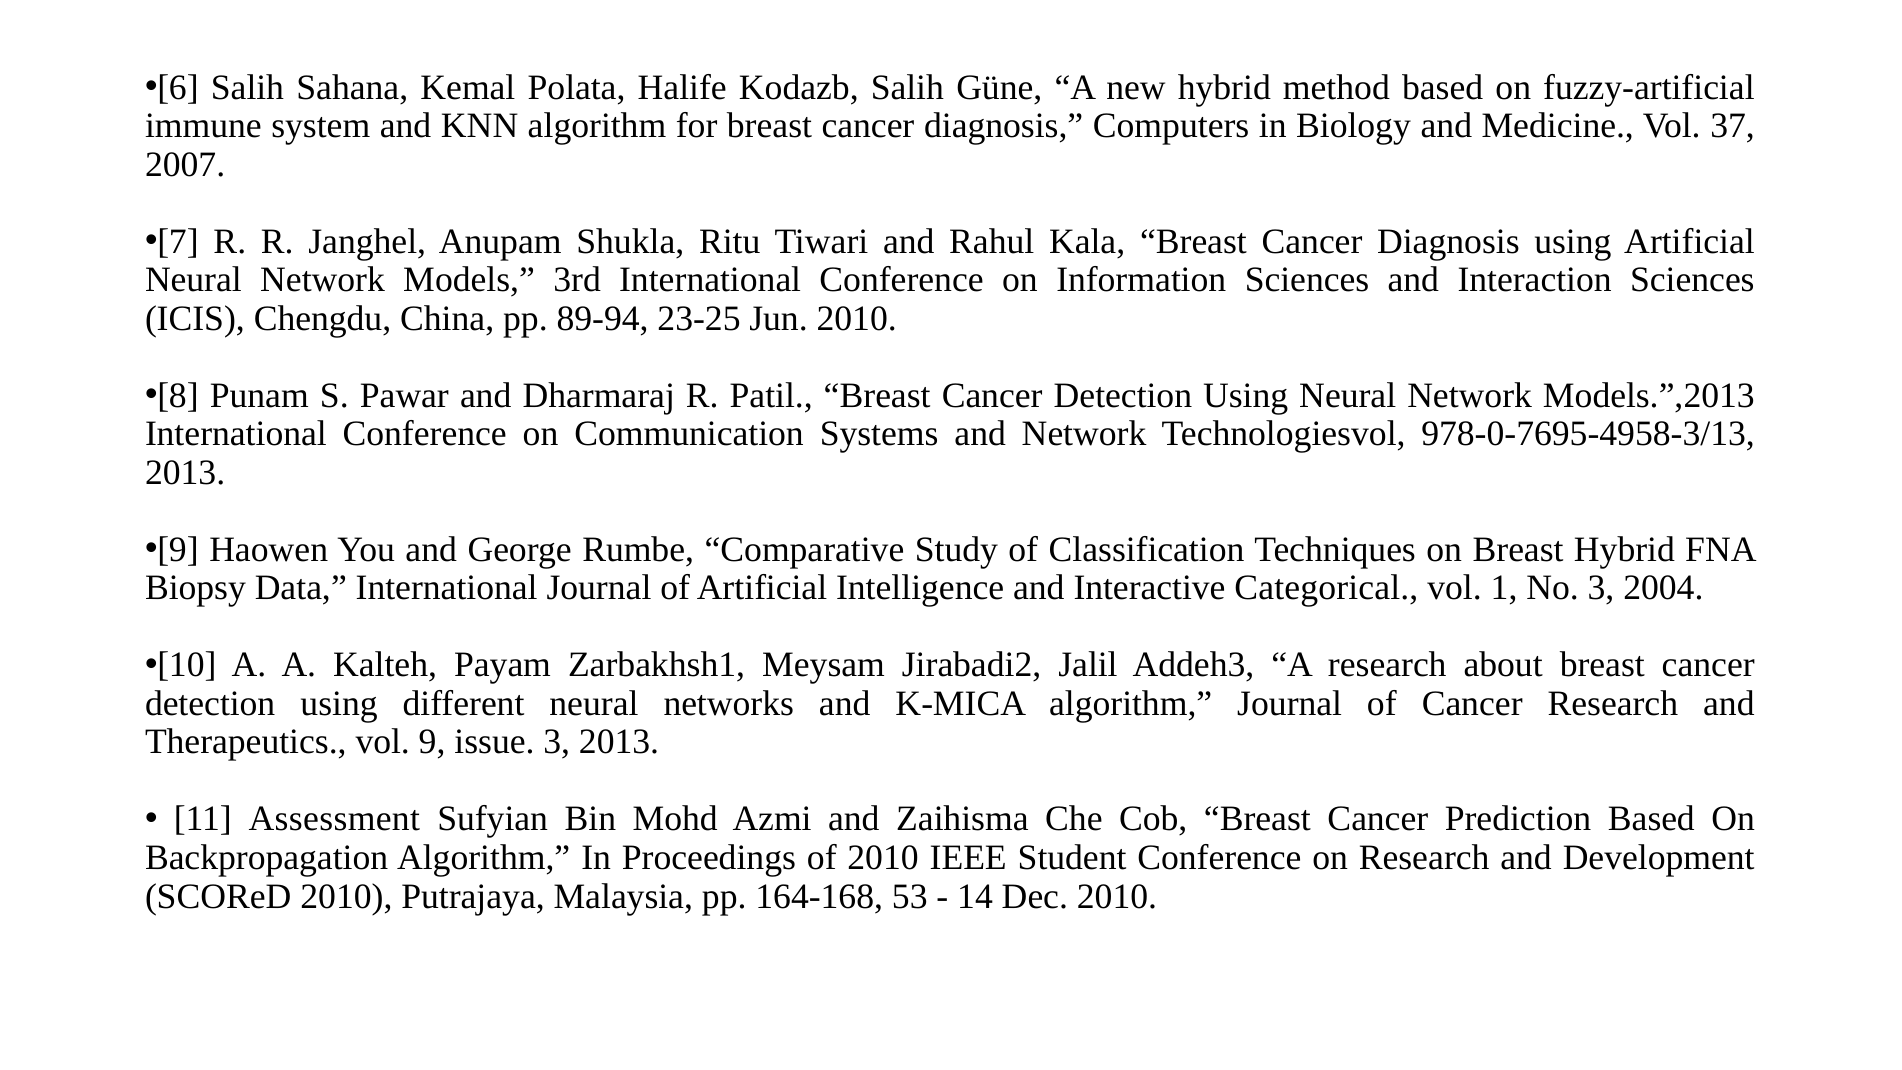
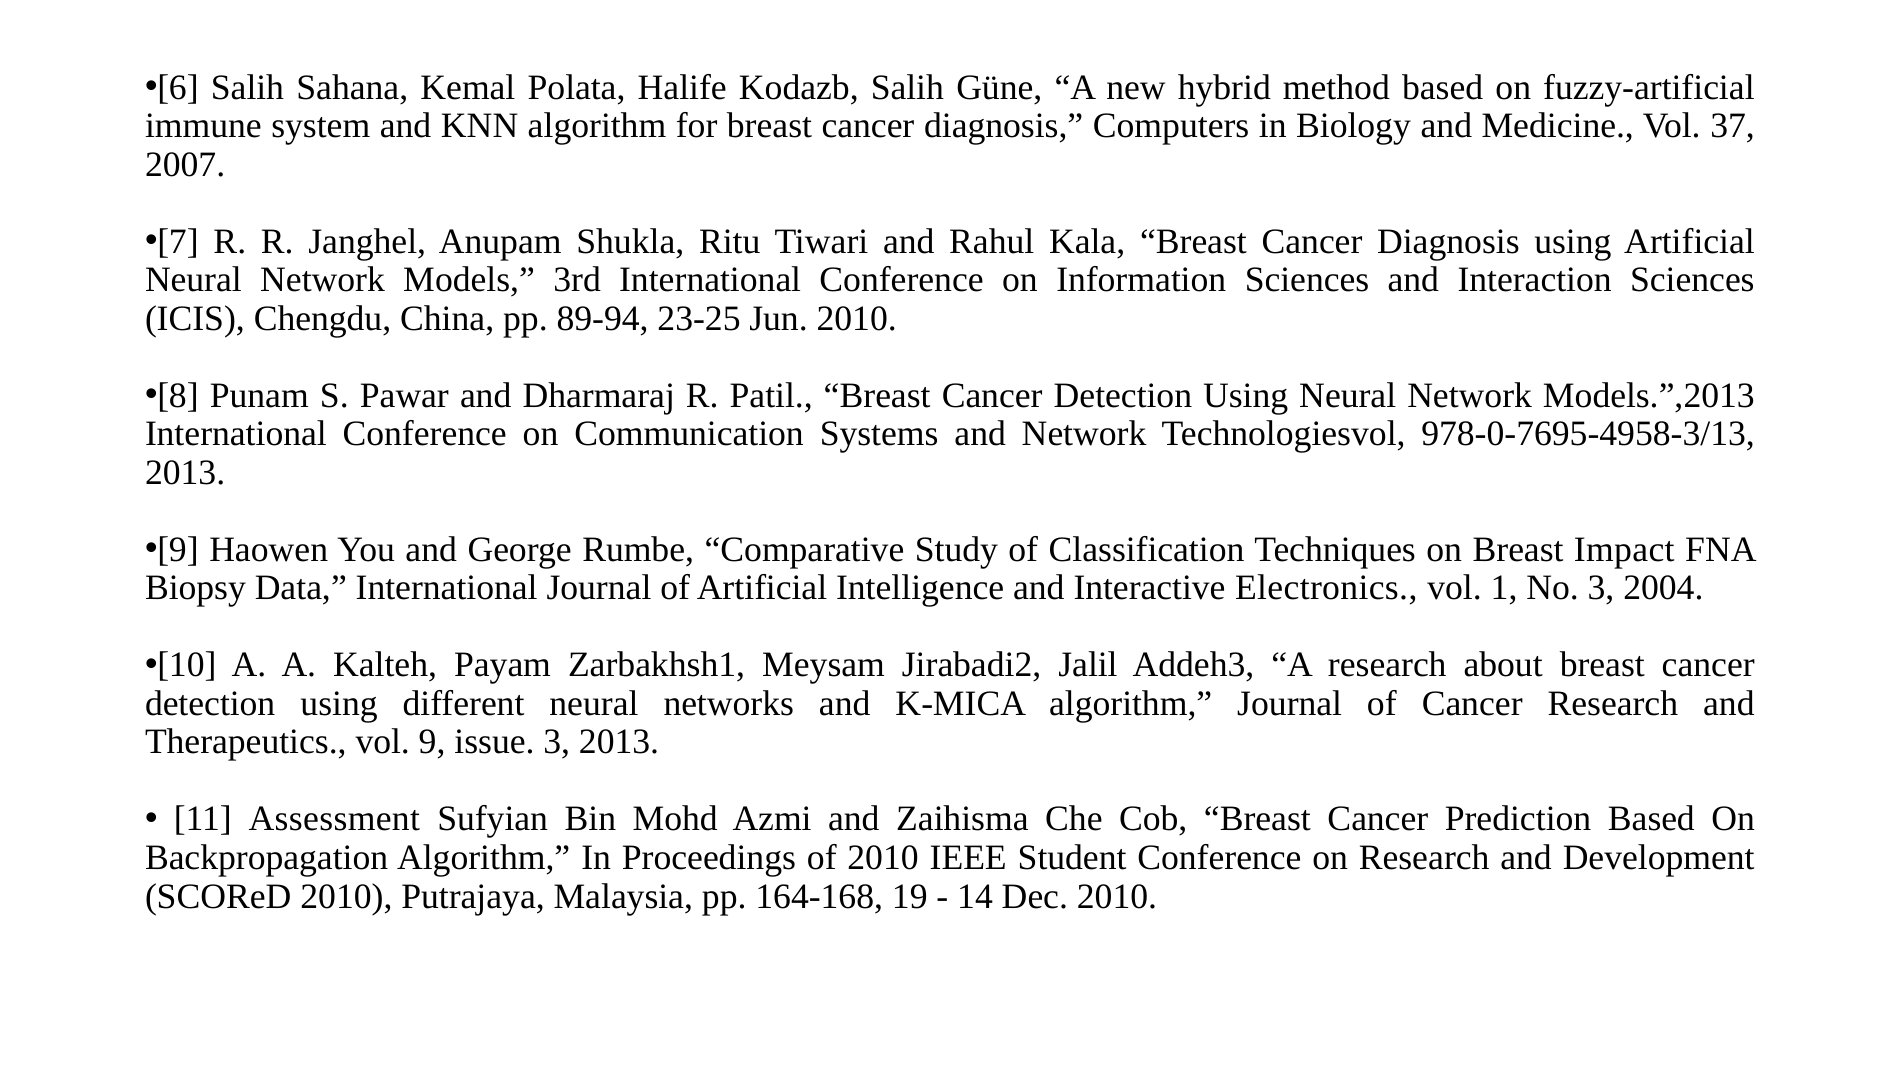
Breast Hybrid: Hybrid -> Impact (1624, 550)
Categorical: Categorical -> Electronics (1326, 588)
53: 53 -> 19 (910, 896)
